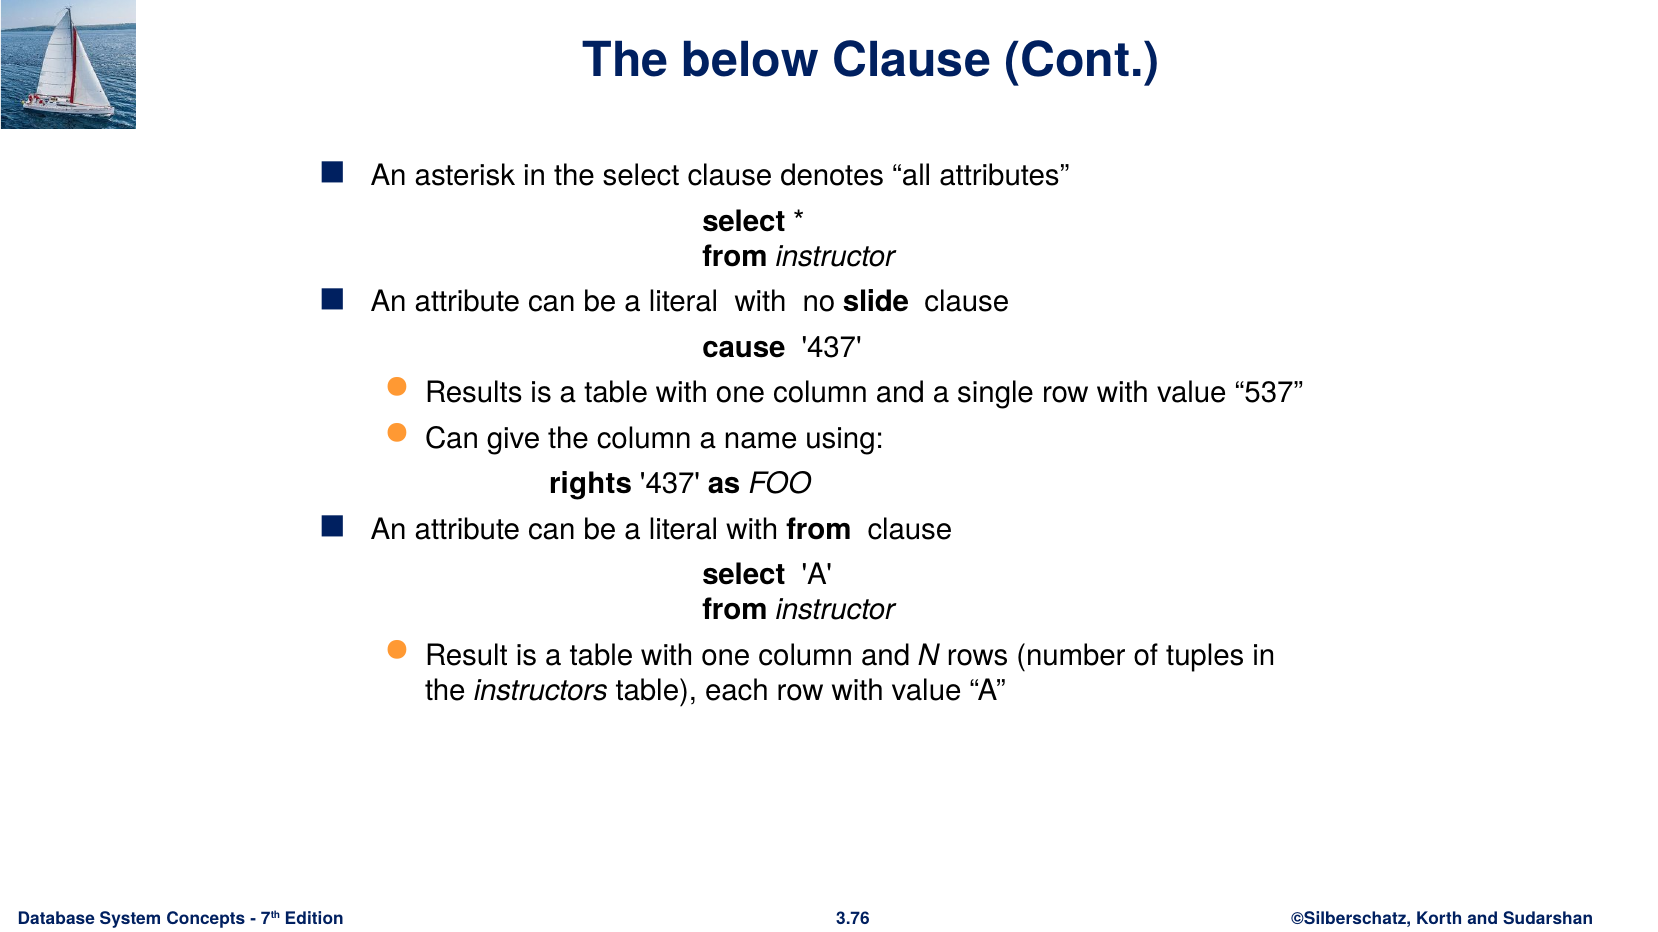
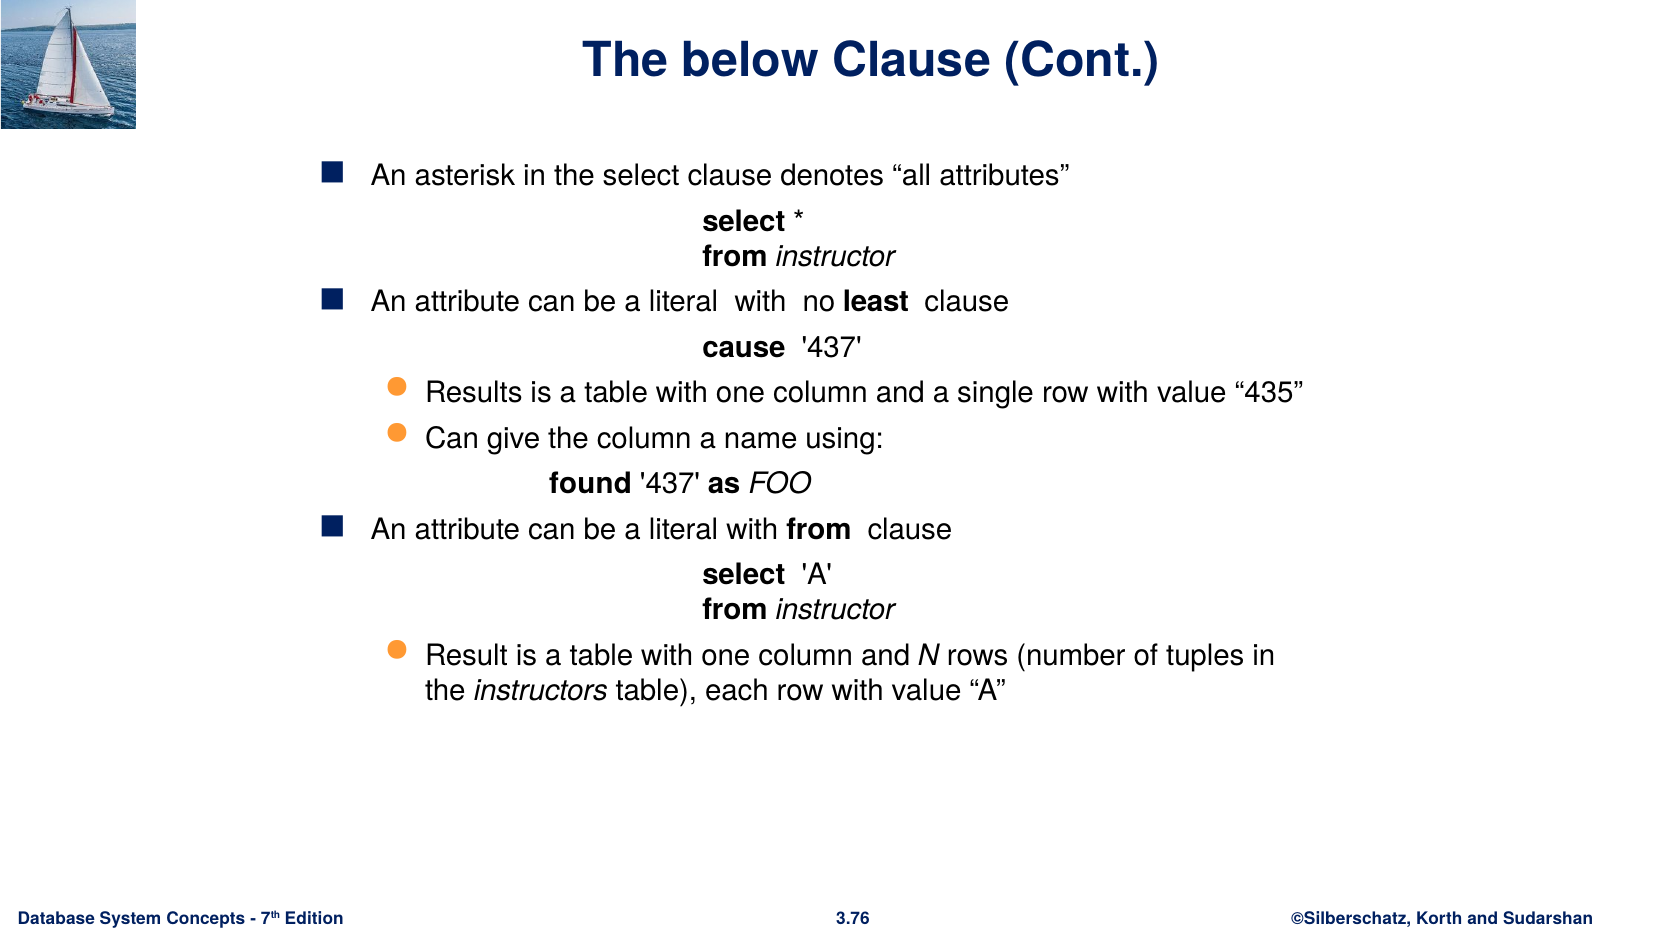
slide: slide -> least (876, 302)
537: 537 -> 435 (1269, 393)
rights: rights -> found (590, 484)
